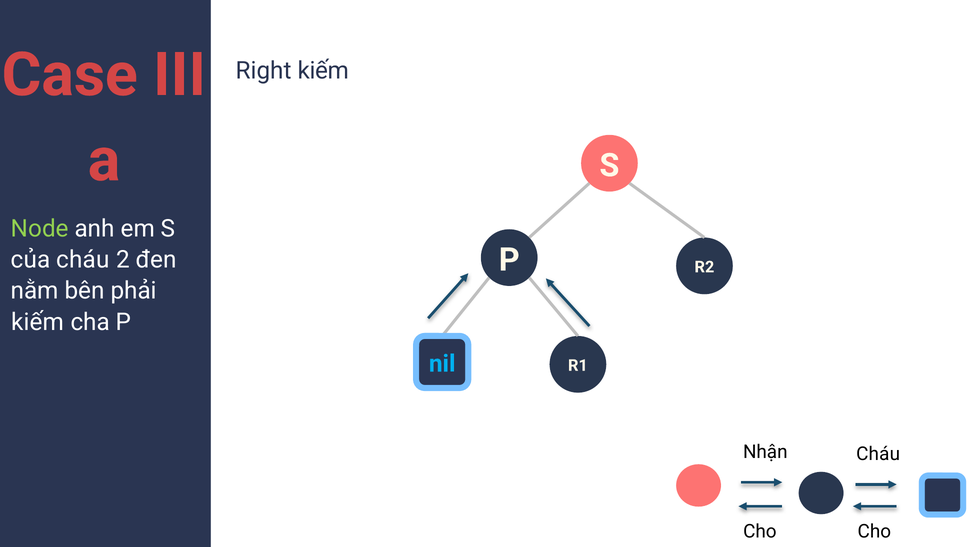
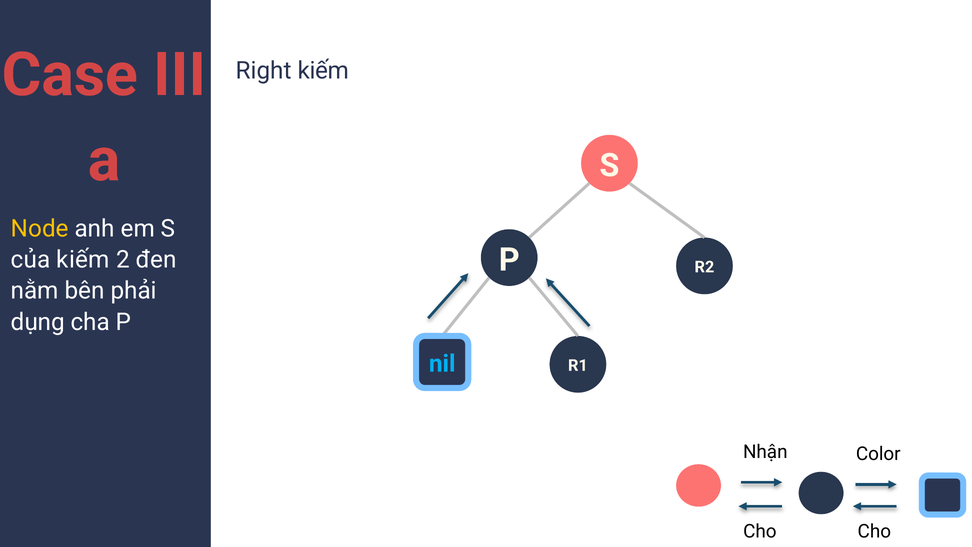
Node colour: light green -> yellow (40, 228)
của cháu: cháu -> kiếm (83, 260)
kiếm: kiếm -> dụng (38, 322)
Cháu: Cháu -> Color (878, 454)
